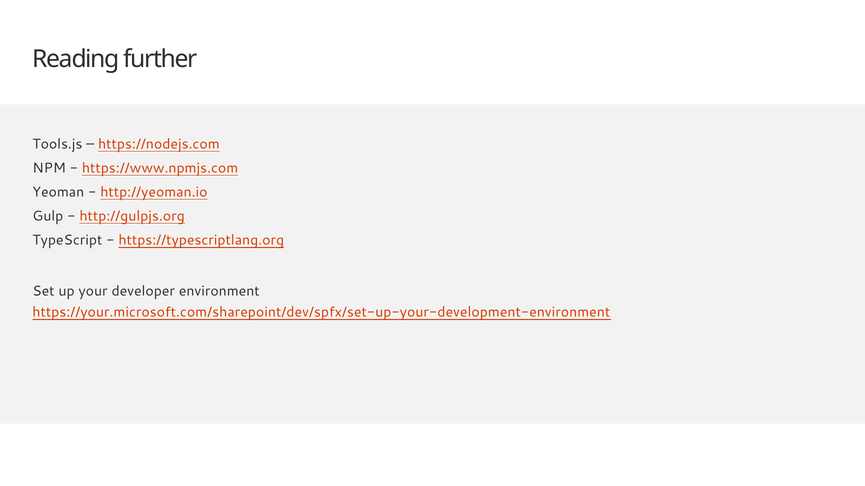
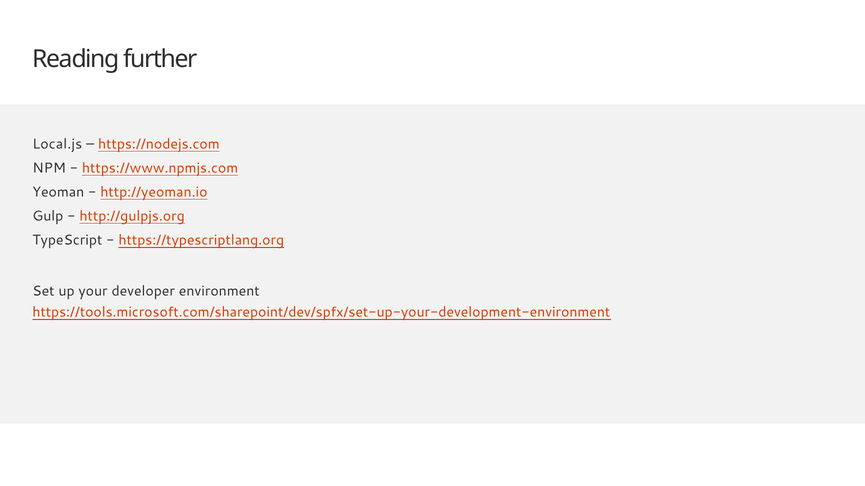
Tools.js: Tools.js -> Local.js (57, 144)
https://your.microsoft.com/sharepoint/dev/spfx/set-up-your-development-environment: https://your.microsoft.com/sharepoint/dev/spfx/set-up-your-development-environment -> https://tools.microsoft.com/sharepoint/dev/spfx/set-up-your-development-environment (321, 313)
